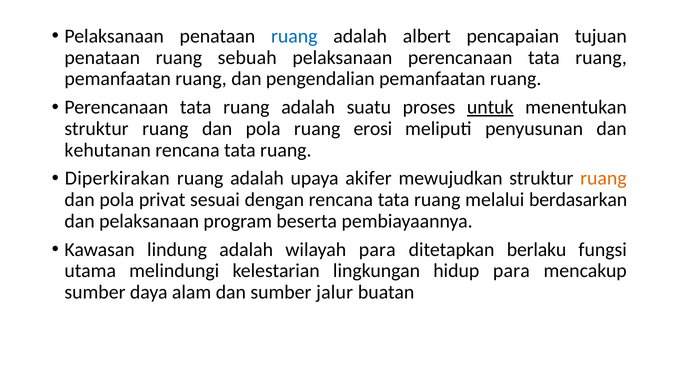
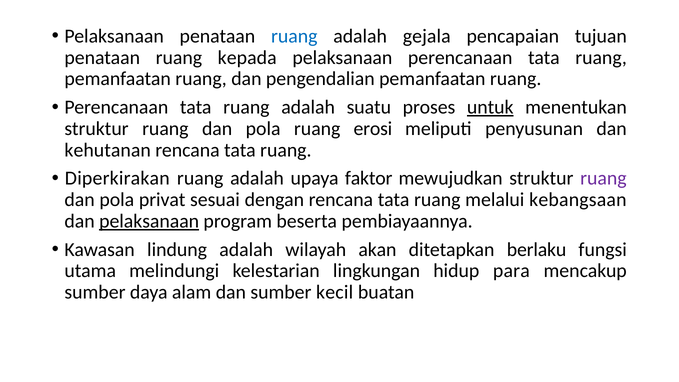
albert: albert -> gejala (427, 36)
sebuah: sebuah -> kepada (247, 58)
akifer: akifer -> faktor (369, 178)
ruang colour: orange -> purple (603, 178)
berdasarkan: berdasarkan -> kebangsaan (578, 200)
pelaksanaan underline: none -> present (149, 221)
wilayah para: para -> akan (377, 250)
jalur: jalur -> kecil (335, 292)
